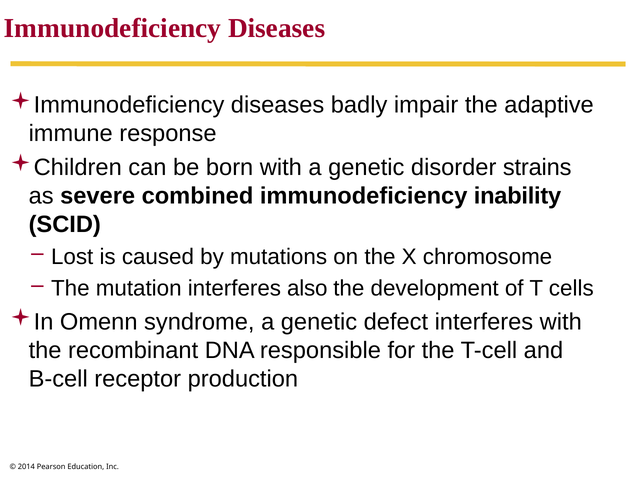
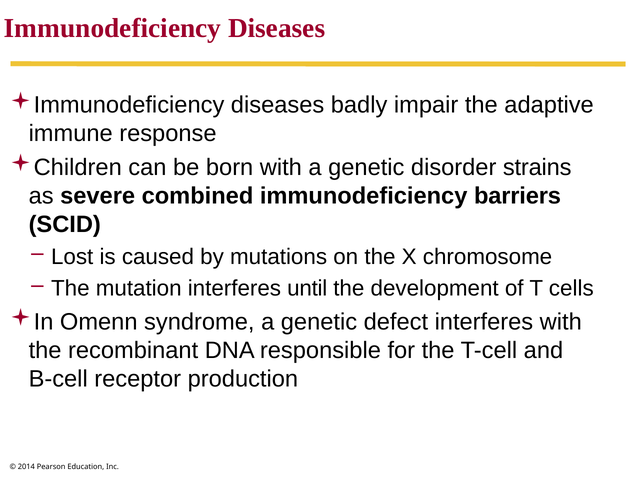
inability: inability -> barriers (517, 196)
also: also -> until (307, 288)
